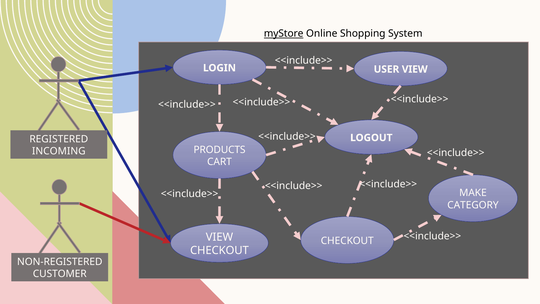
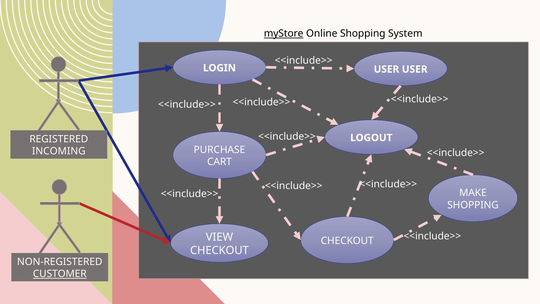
USER VIEW: VIEW -> USER (415, 69)
PRODUCTS: PRODUCTS -> PURCHASE (219, 150)
CATEGORY: CATEGORY -> SHOPPING (473, 205)
CUSTOMER underline: none -> present (60, 274)
